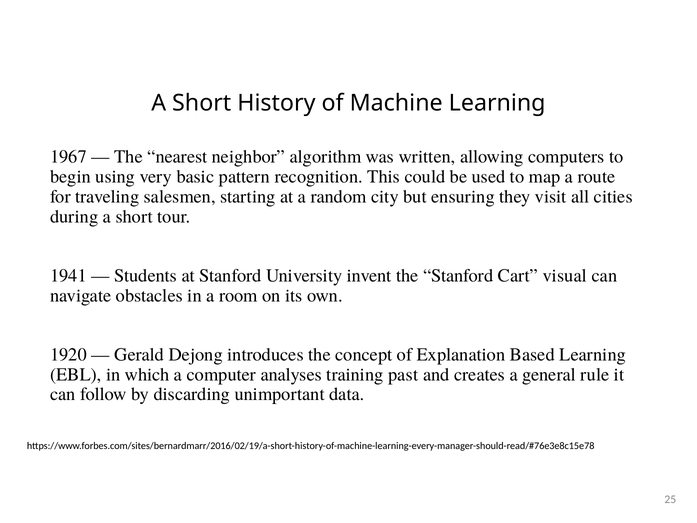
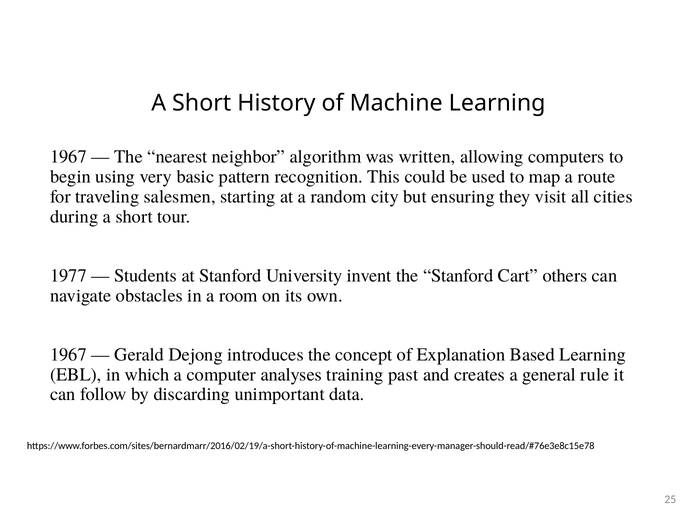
1941: 1941 -> 1977 (68, 275)
visual: visual -> others (565, 275)
1920: 1920 -> 1967 (68, 354)
